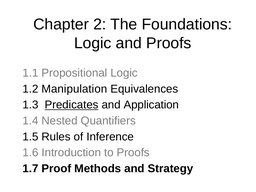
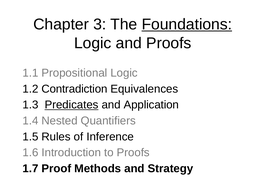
2: 2 -> 3 (100, 24)
Foundations underline: none -> present (187, 24)
Manipulation: Manipulation -> Contradiction (74, 89)
